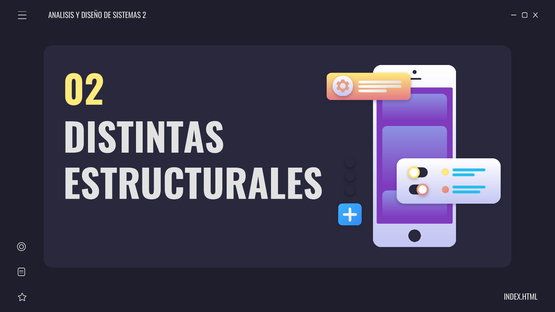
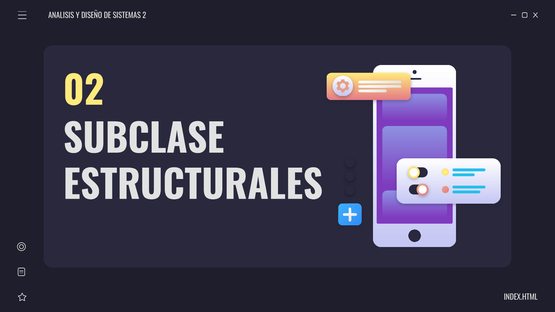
DISTINTAS: DISTINTAS -> SUBCLASE (144, 140)
